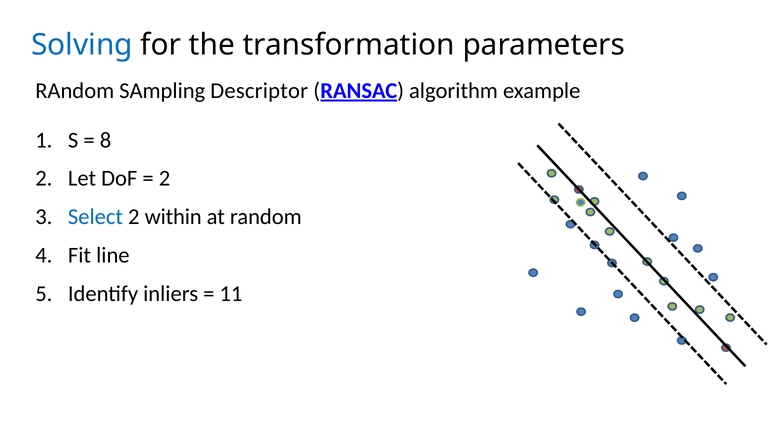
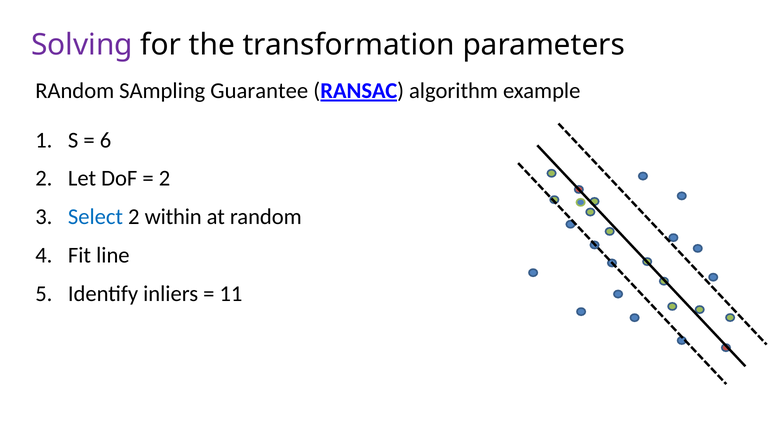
Solving colour: blue -> purple (82, 45)
Descriptor: Descriptor -> Guarantee (259, 91)
8: 8 -> 6 (105, 140)
